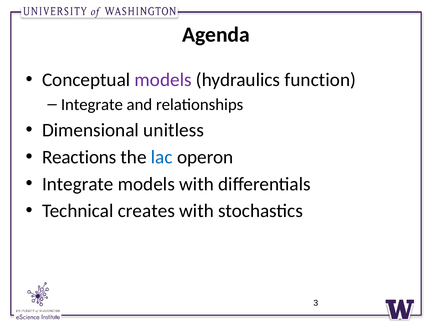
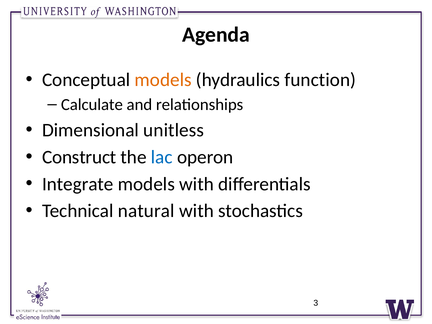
models colour: purple -> orange (163, 80)
Integrate: Integrate -> Calculate (92, 105)
Reactions: Reactions -> Construct (79, 157)
creates: creates -> natural (146, 211)
